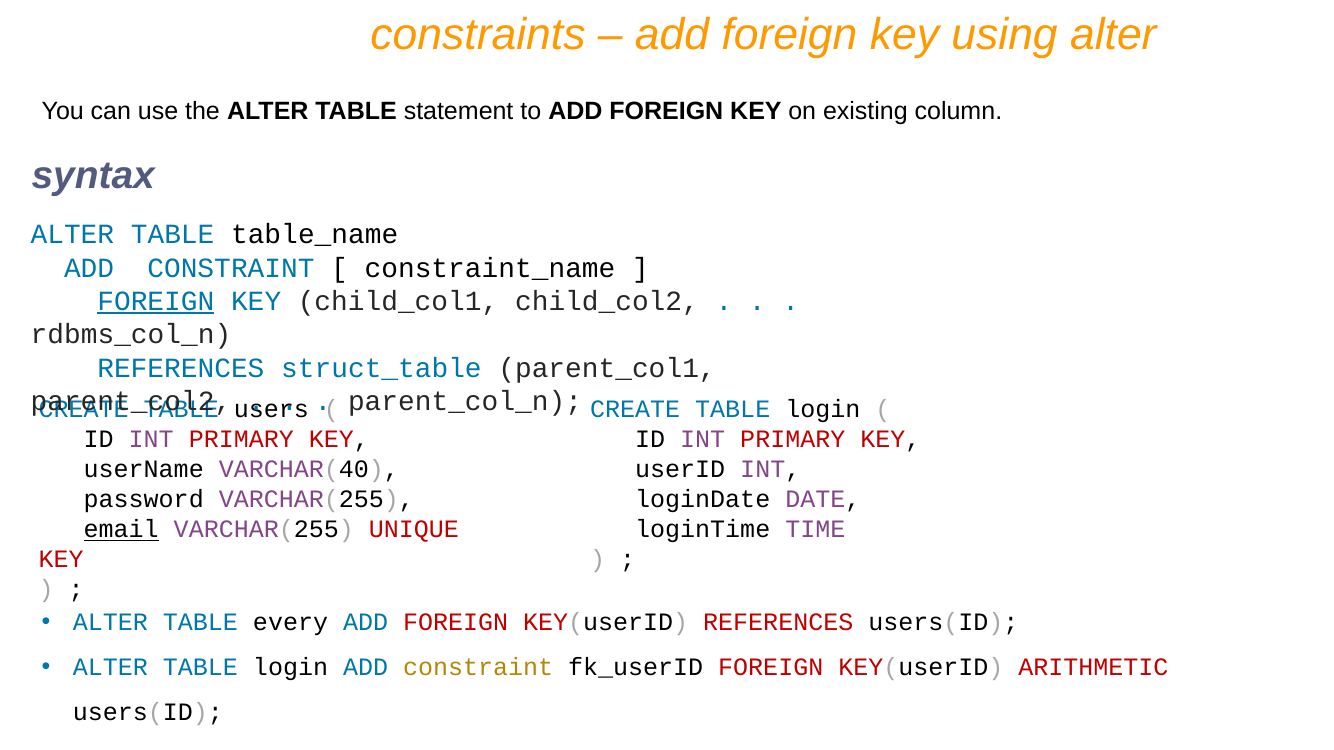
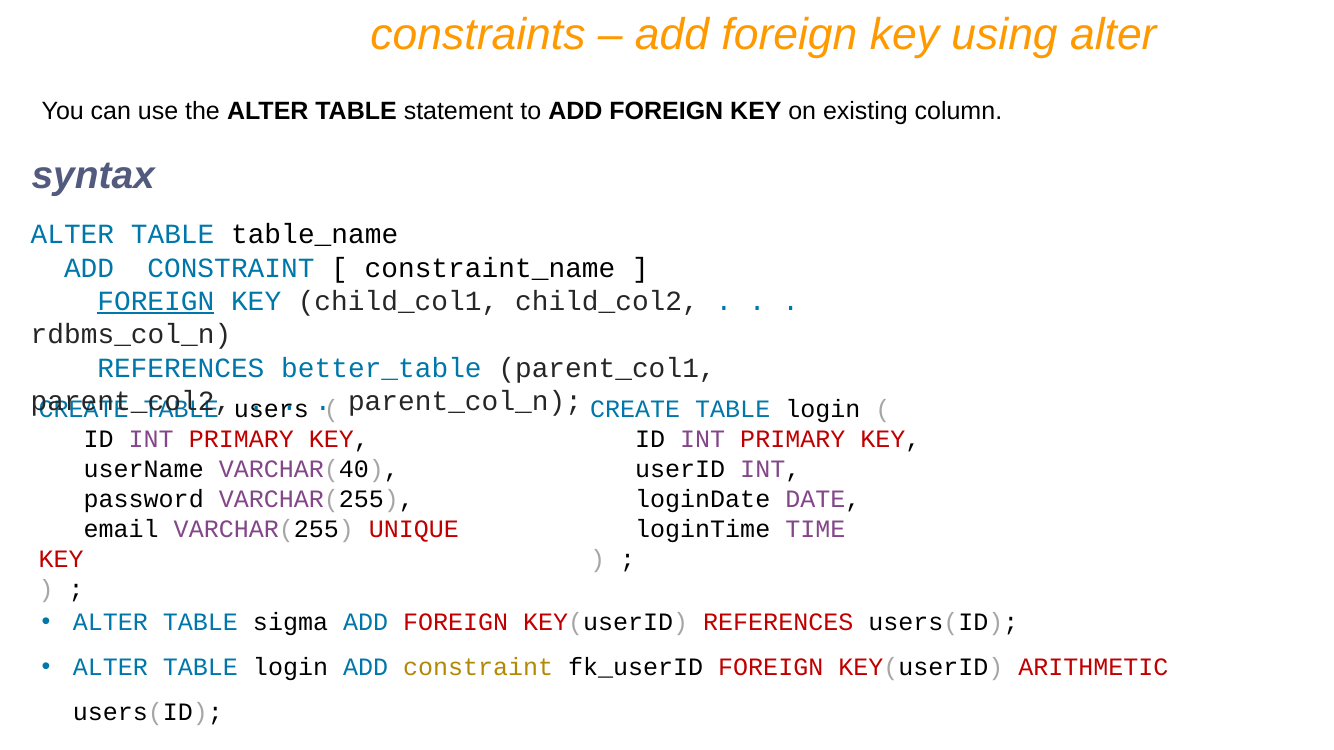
struct_table: struct_table -> better_table (381, 368)
email underline: present -> none (121, 530)
every: every -> sigma (291, 623)
